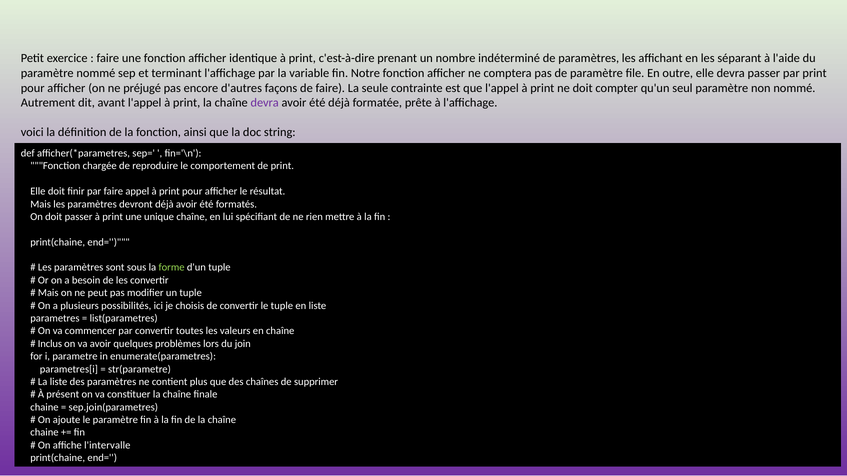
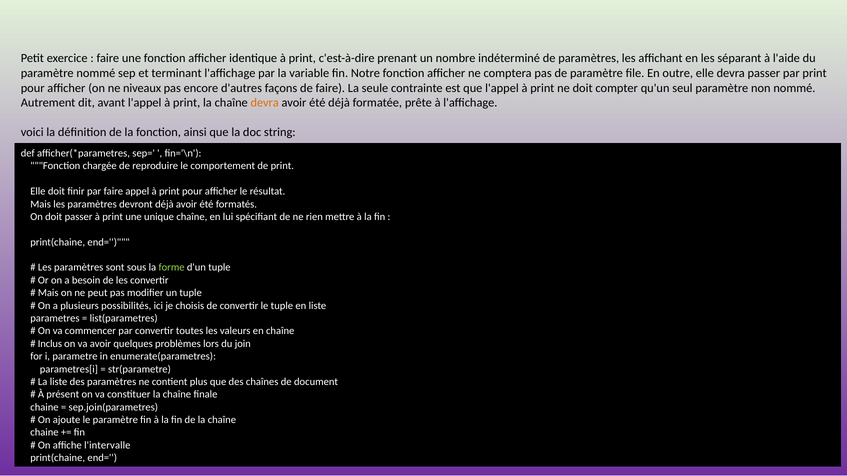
préjugé: préjugé -> niveaux (142, 88)
devra colour: purple -> orange (265, 103)
supprimer: supprimer -> document (316, 382)
